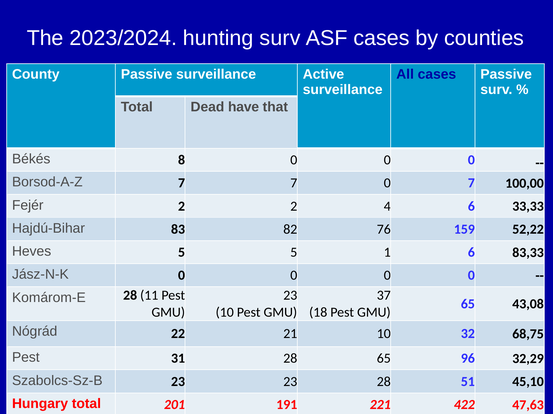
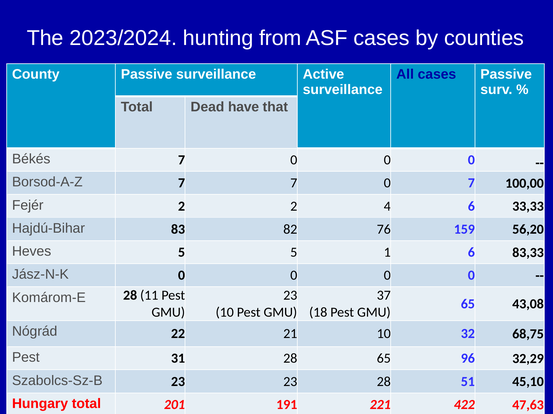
hunting surv: surv -> from (280, 38)
Békés 8: 8 -> 7 (182, 160)
52,22: 52,22 -> 56,20 (528, 230)
